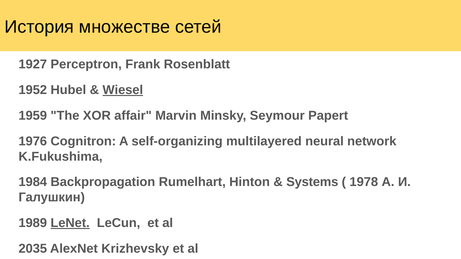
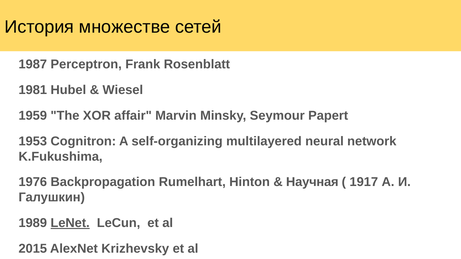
1927: 1927 -> 1987 (33, 65)
1952: 1952 -> 1981 (33, 90)
Wiesel underline: present -> none (123, 90)
1976: 1976 -> 1953 (33, 141)
1984: 1984 -> 1976 (33, 182)
Systems: Systems -> Научная (312, 182)
1978: 1978 -> 1917 (364, 182)
2035: 2035 -> 2015 (33, 249)
